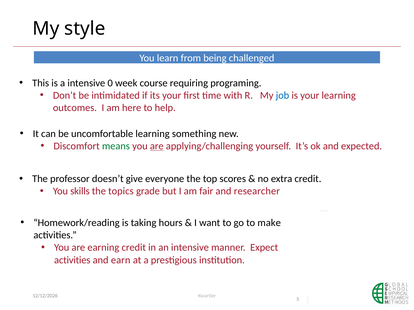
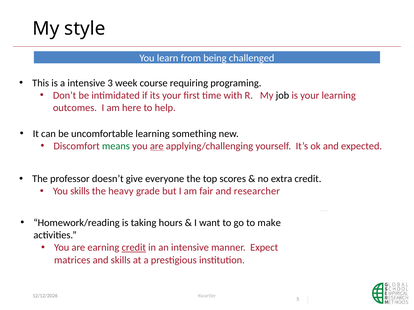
0: 0 -> 3 (110, 83)
job colour: blue -> black (282, 96)
topics: topics -> heavy (121, 192)
credit underline: none -> present (134, 248)
activities: activities -> matrices (72, 260)
and earn: earn -> skills (121, 260)
